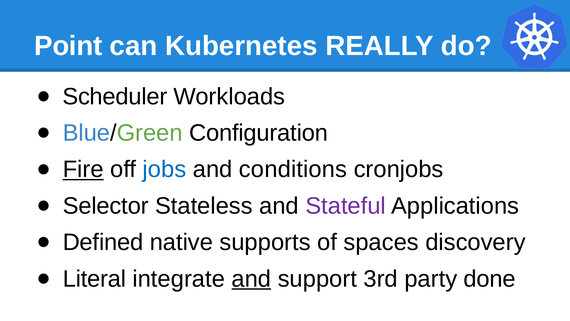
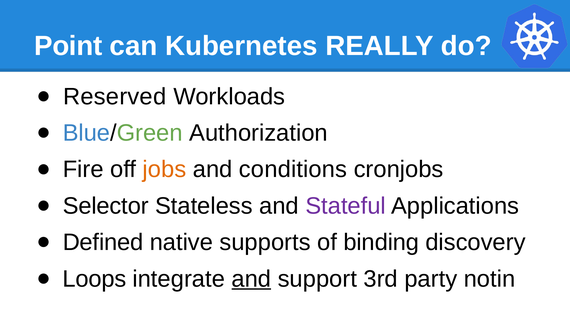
Scheduler: Scheduler -> Reserved (115, 96)
Configuration: Configuration -> Authorization (258, 133)
Fire underline: present -> none (83, 169)
jobs colour: blue -> orange (164, 169)
spaces: spaces -> binding (381, 242)
Literal: Literal -> Loops (94, 279)
done: done -> notin (490, 279)
